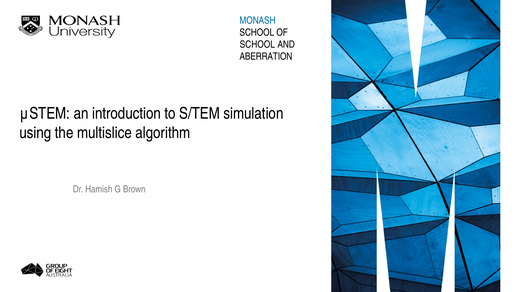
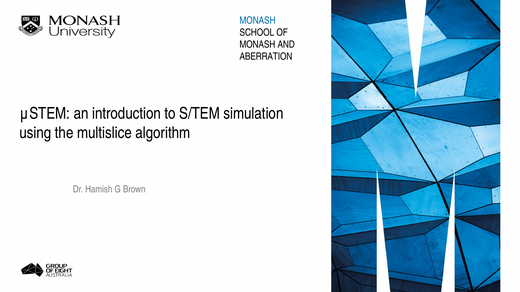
SCHOOL: SCHOOL -> MONASH (257, 45)
